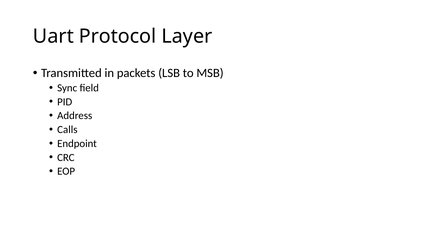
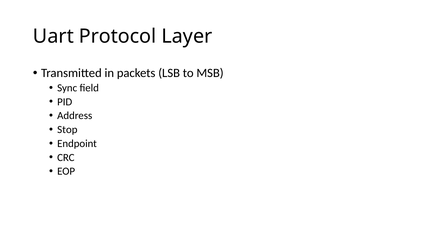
Calls: Calls -> Stop (67, 130)
